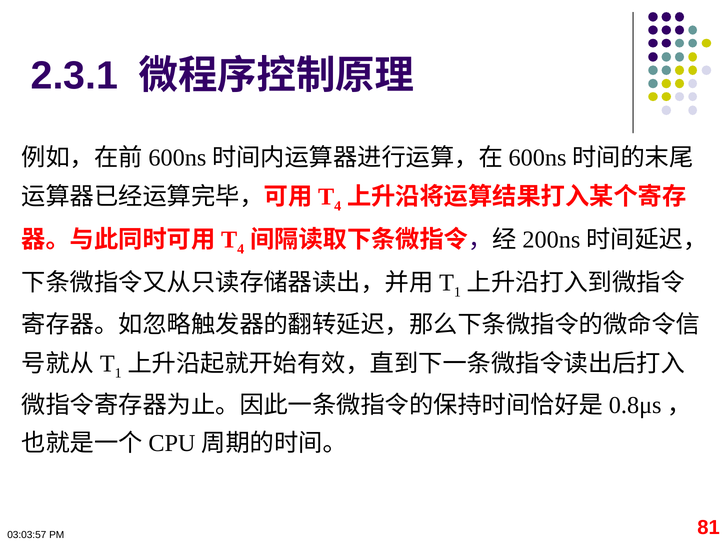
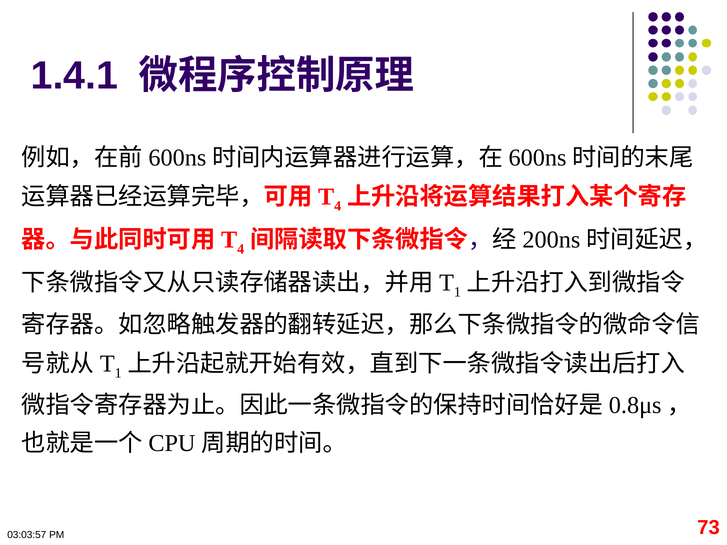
2.3.1: 2.3.1 -> 1.4.1 (74, 76)
81: 81 -> 73 (709, 528)
